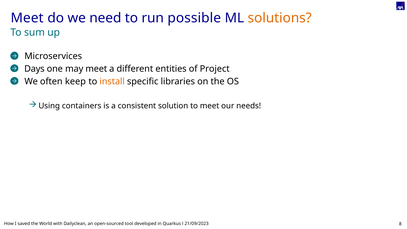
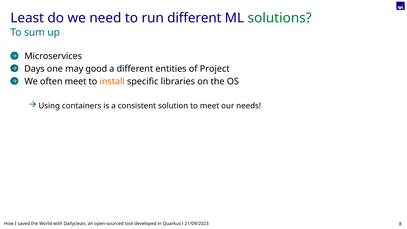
Meet: Meet -> Least (27, 18)
run possible: possible -> different (194, 18)
solutions colour: orange -> green (280, 18)
may meet: meet -> good (96, 69)
often keep: keep -> meet (76, 81)
